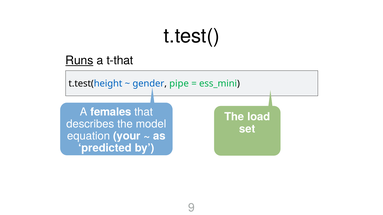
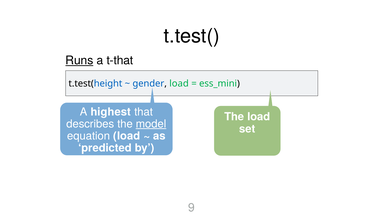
pipe: pipe -> load (179, 84)
females: females -> highest (111, 112)
model underline: none -> present (151, 124)
equation your: your -> load (127, 136)
